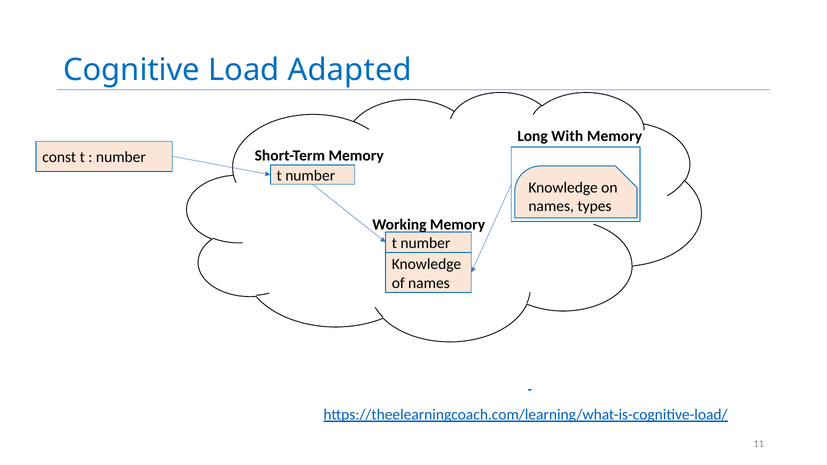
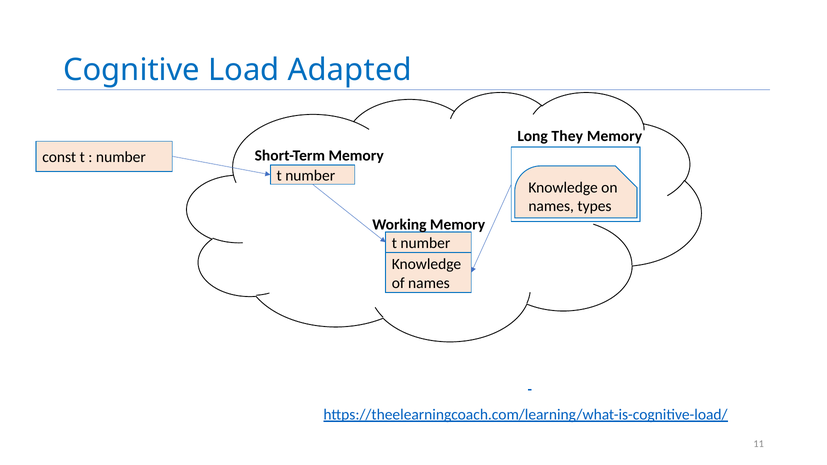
With: With -> They (567, 136)
